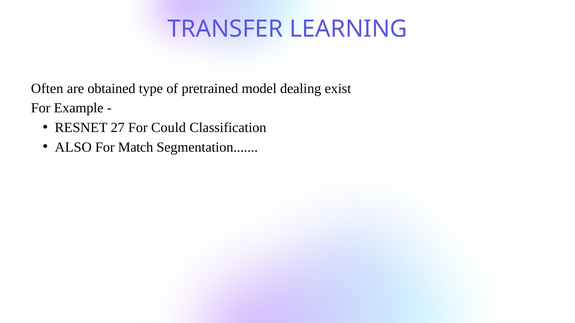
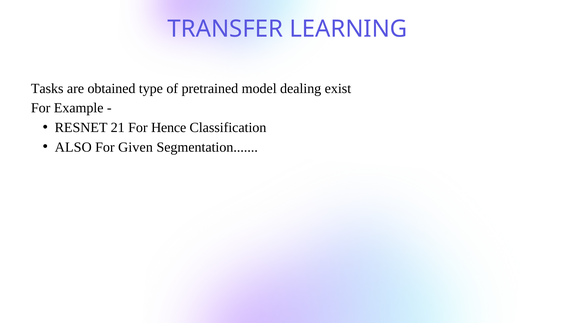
Often: Often -> Tasks (47, 89)
27: 27 -> 21 (118, 128)
Could: Could -> Hence (169, 128)
Match: Match -> Given (135, 147)
